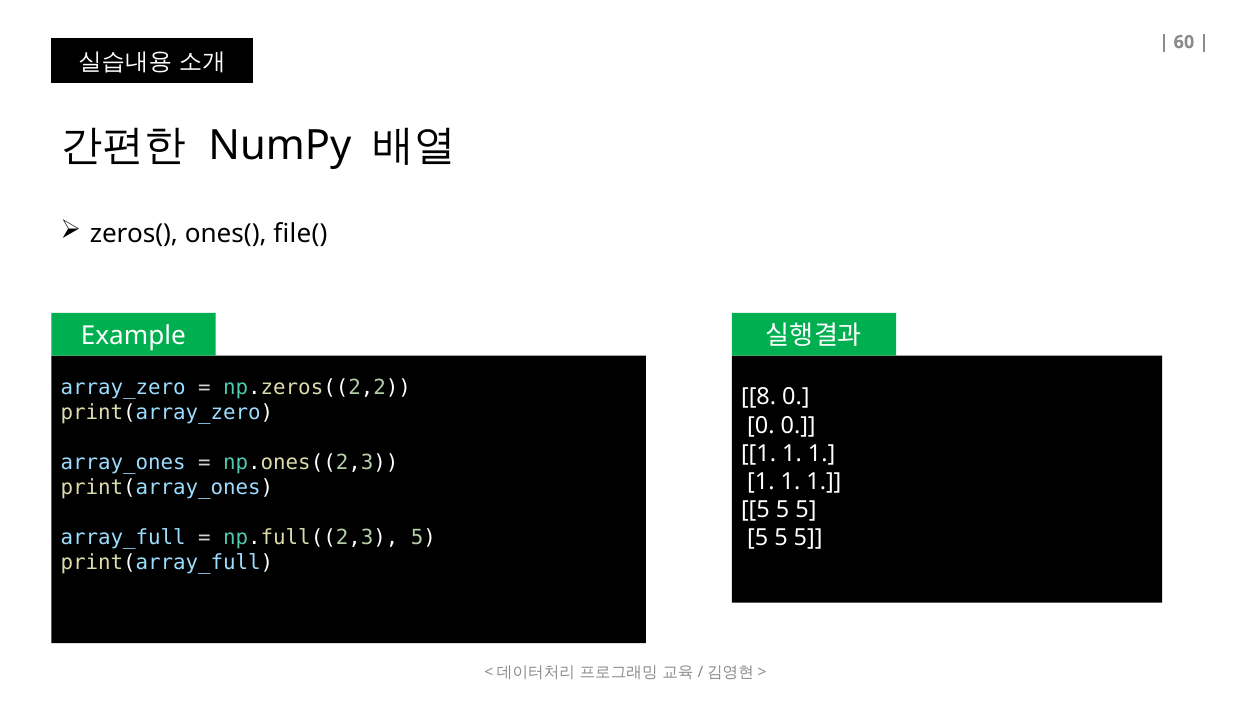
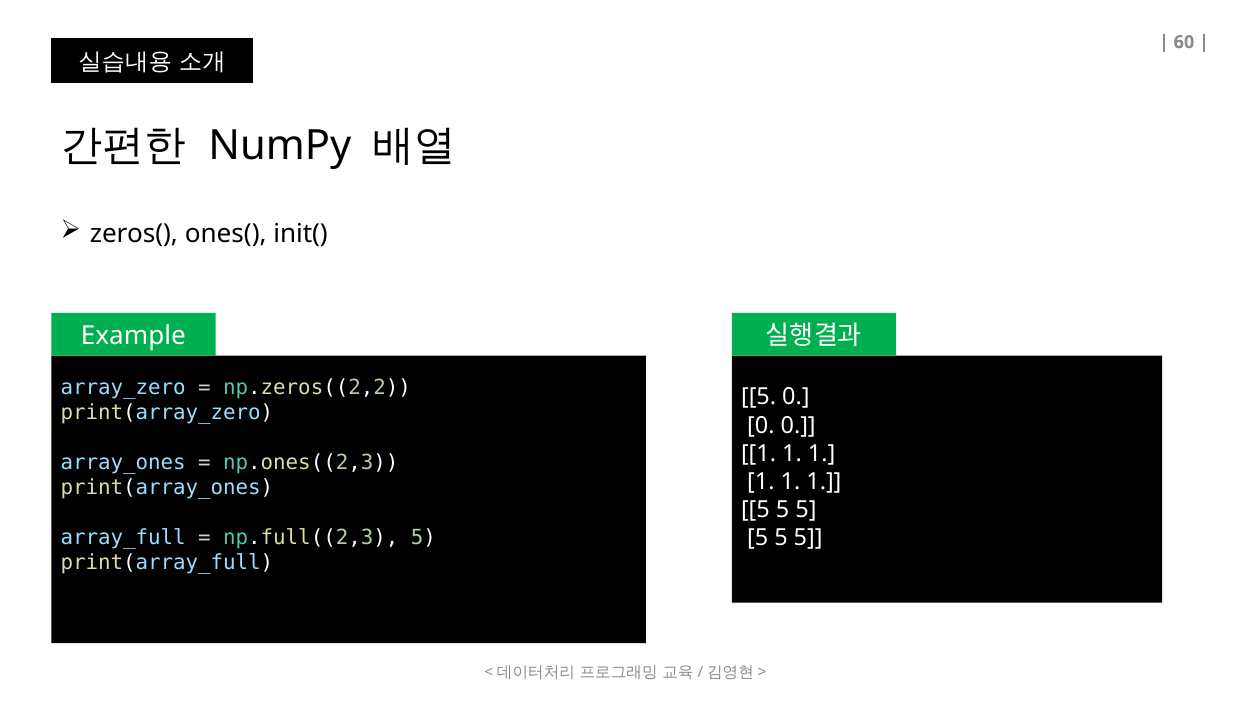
file(: file( -> init( (301, 234)
8: 8 -> 5 (759, 397)
